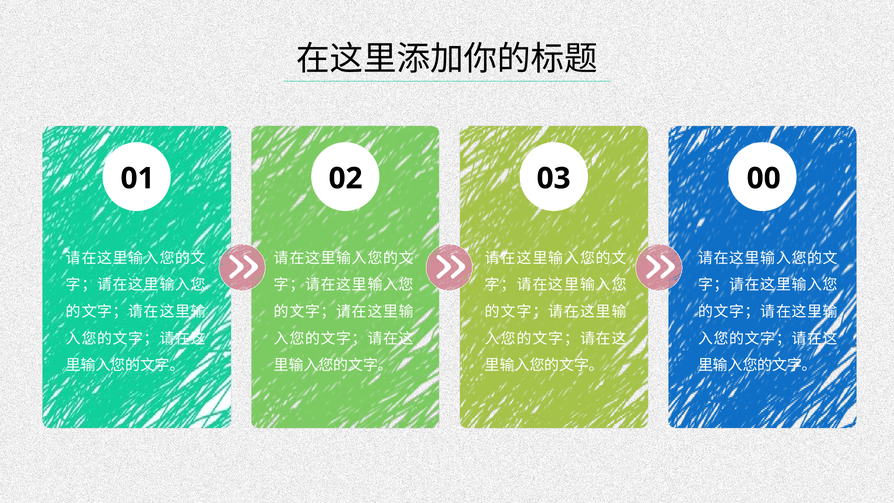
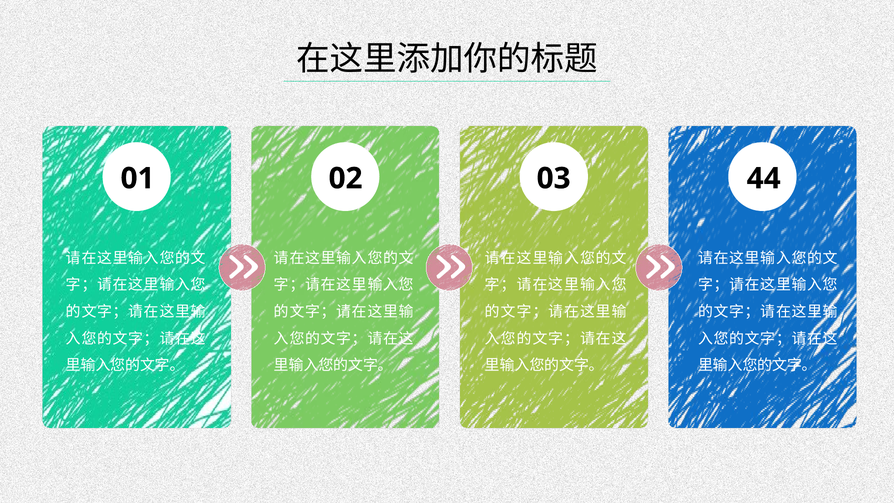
00: 00 -> 44 (764, 178)
